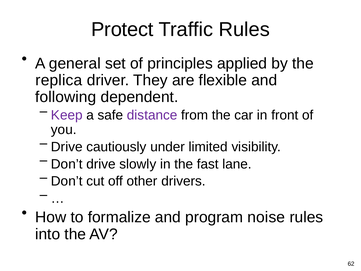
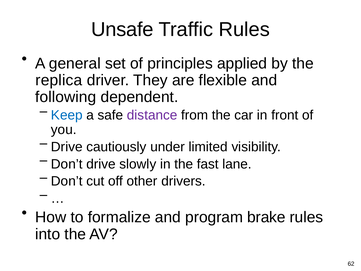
Protect: Protect -> Unsafe (122, 29)
Keep colour: purple -> blue (67, 115)
noise: noise -> brake (266, 217)
